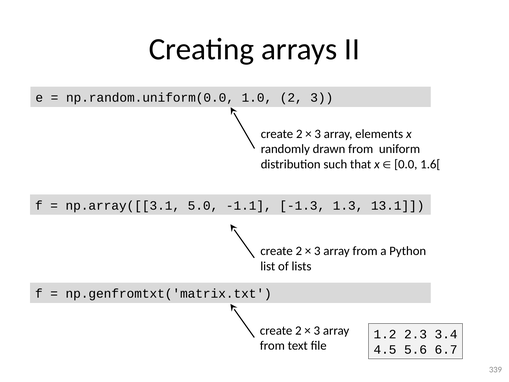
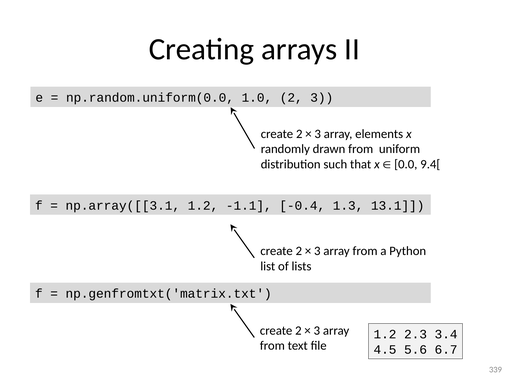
1.6[: 1.6[ -> 9.4[ (430, 164)
np.array([[3.1 5.0: 5.0 -> 1.2 (203, 205)
-1.3: -1.3 -> -0.4 (302, 205)
